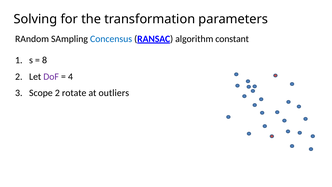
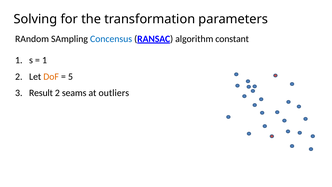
8: 8 -> 1 (45, 60)
DoF colour: purple -> orange (51, 76)
4: 4 -> 5 (70, 76)
Scope: Scope -> Result (41, 93)
rotate: rotate -> seams (74, 93)
